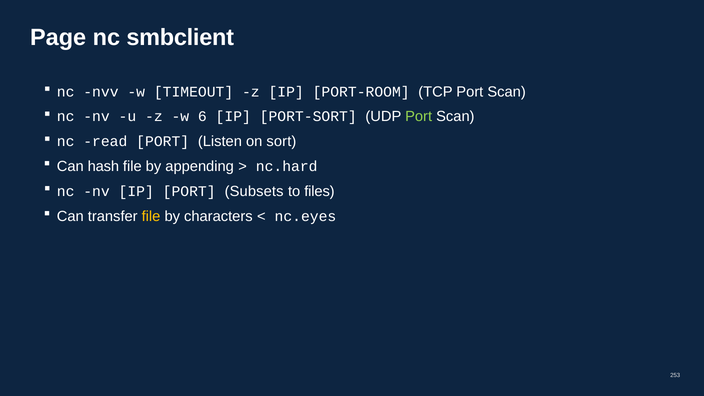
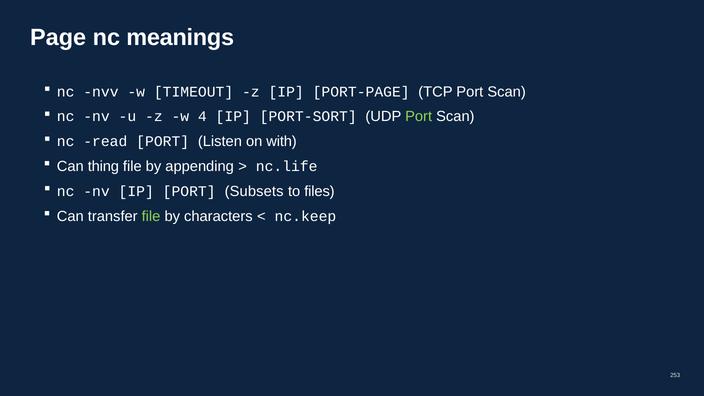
smbclient: smbclient -> meanings (180, 37)
PORT-ROOM: PORT-ROOM -> PORT-PAGE (361, 92)
6: 6 -> 4 (202, 117)
sort: sort -> with (282, 142)
hash: hash -> thing (103, 167)
nc.hard: nc.hard -> nc.life (287, 167)
file colour: yellow -> light green (151, 216)
nc.eyes: nc.eyes -> nc.keep (305, 216)
